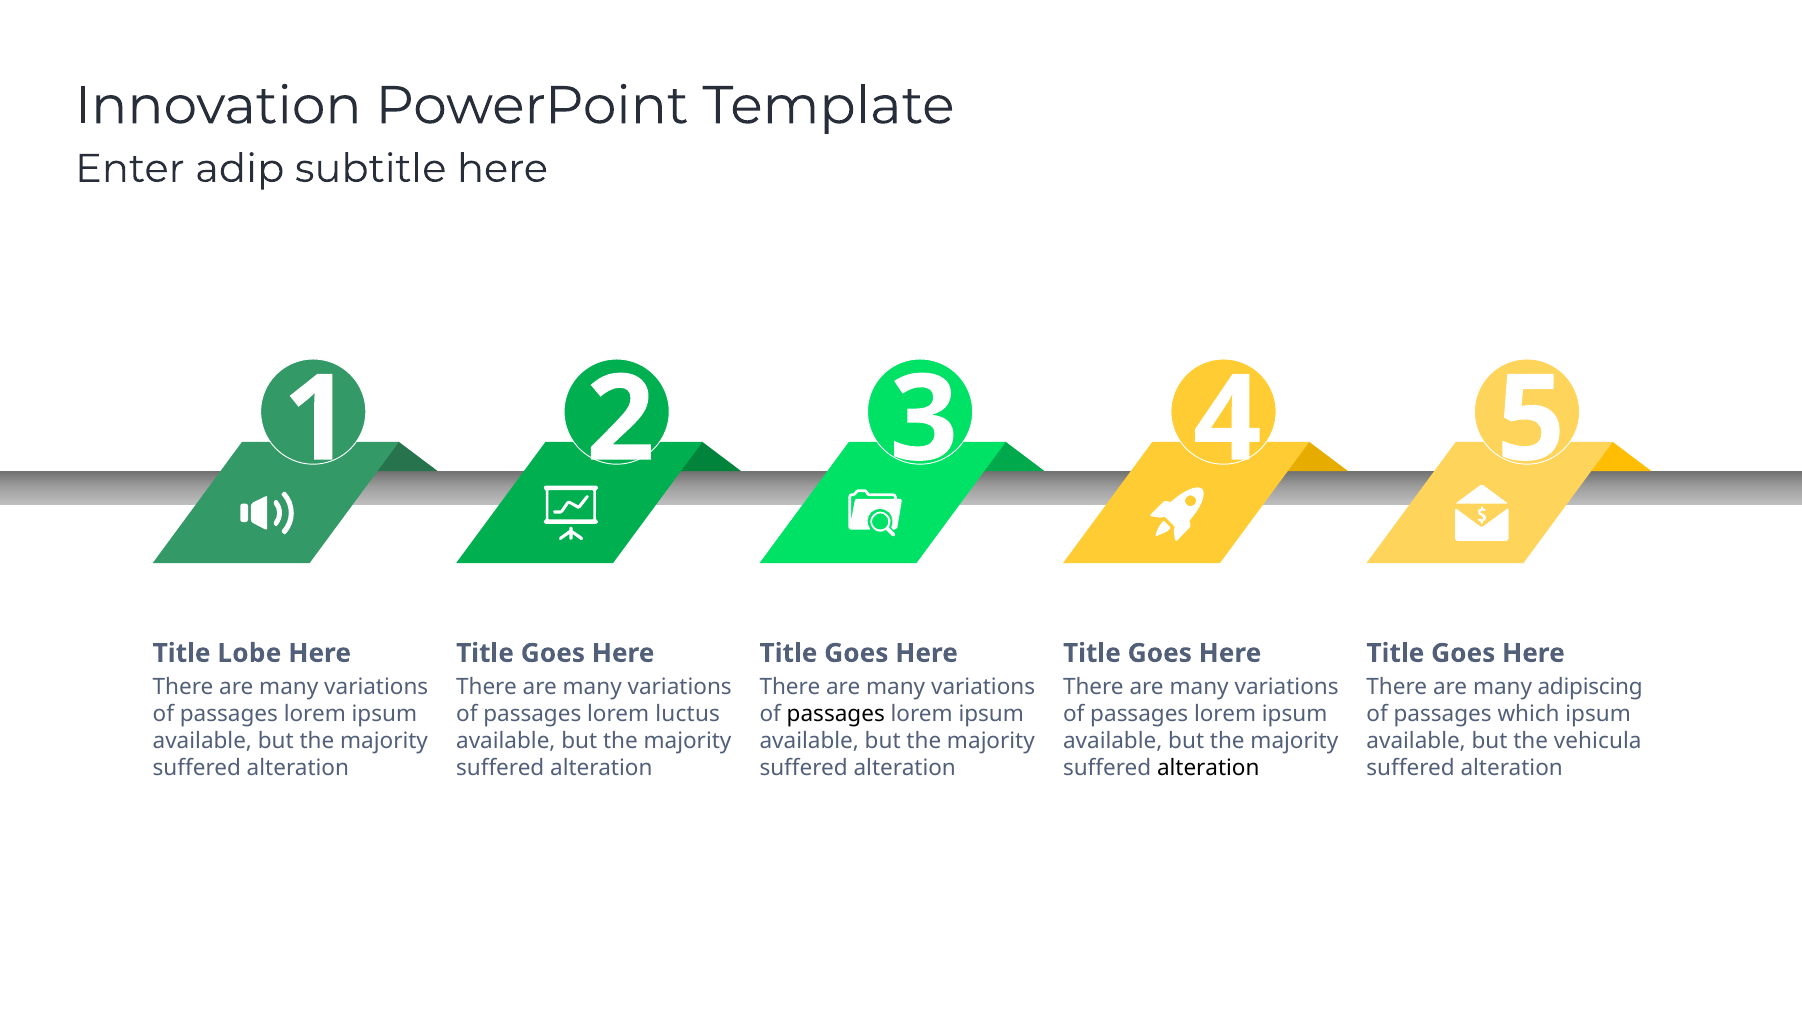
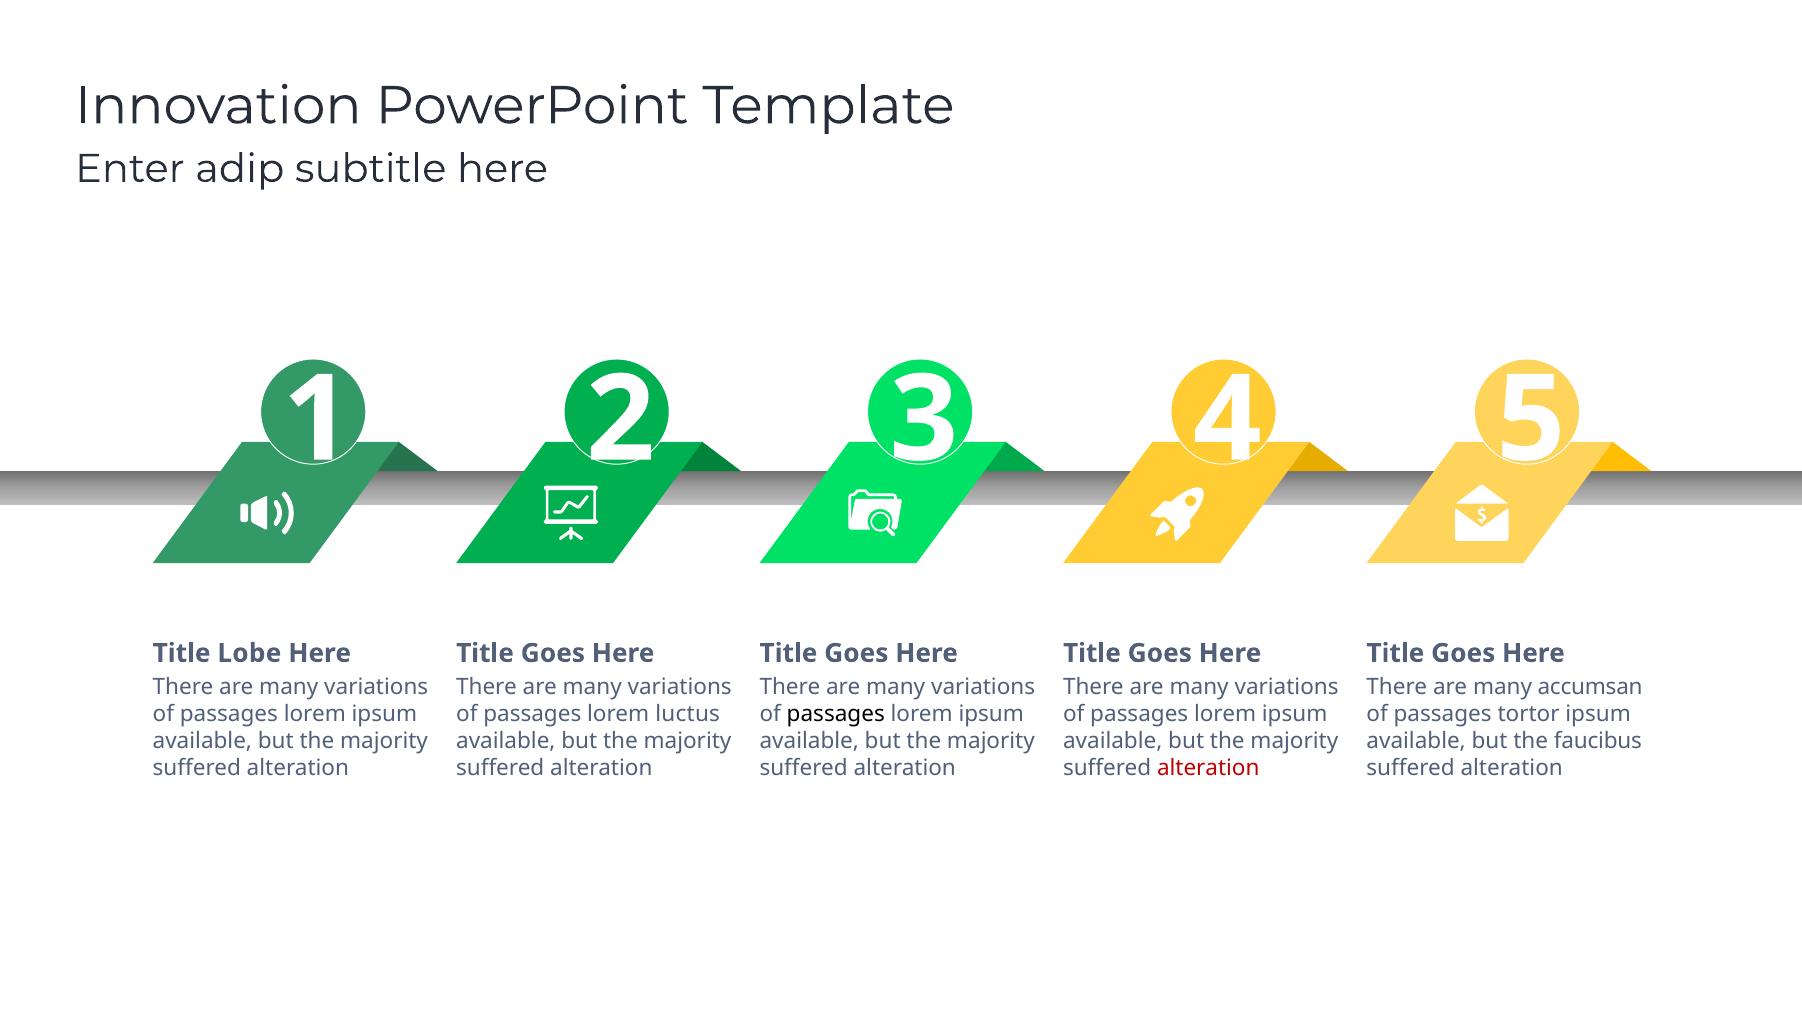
adipiscing: adipiscing -> accumsan (1590, 686)
which: which -> tortor (1529, 714)
vehicula: vehicula -> faucibus (1598, 741)
alteration colour: black -> red (1208, 768)
